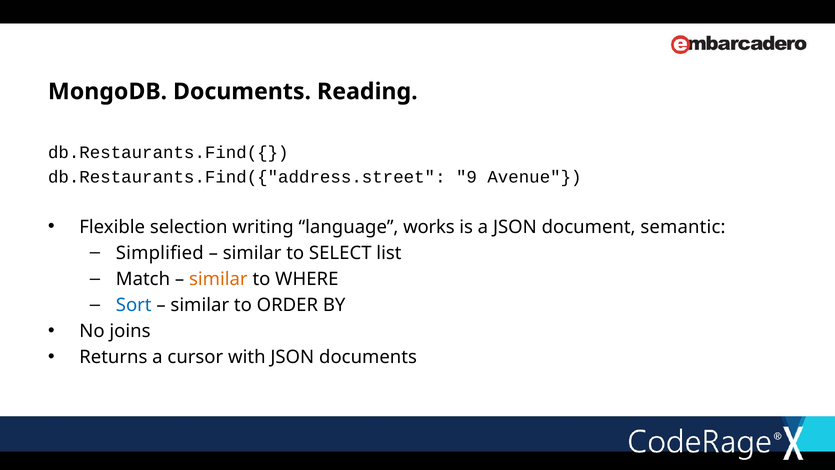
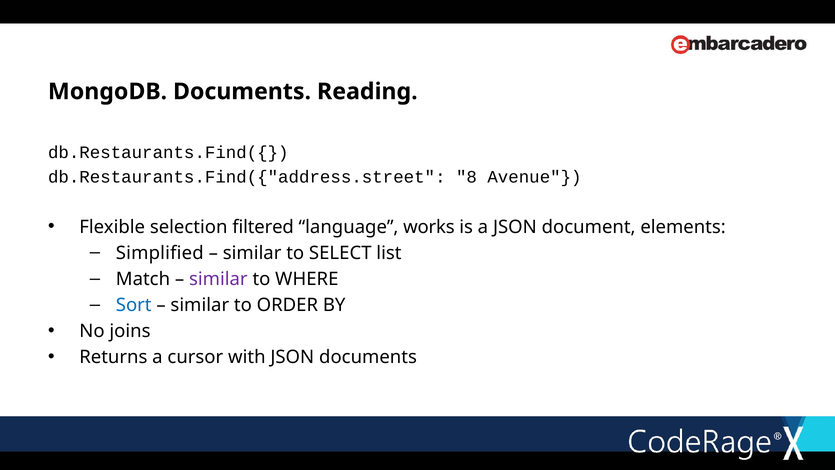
9: 9 -> 8 (466, 177)
writing: writing -> filtered (263, 227)
semantic: semantic -> elements (683, 227)
similar colour: orange -> purple (218, 279)
